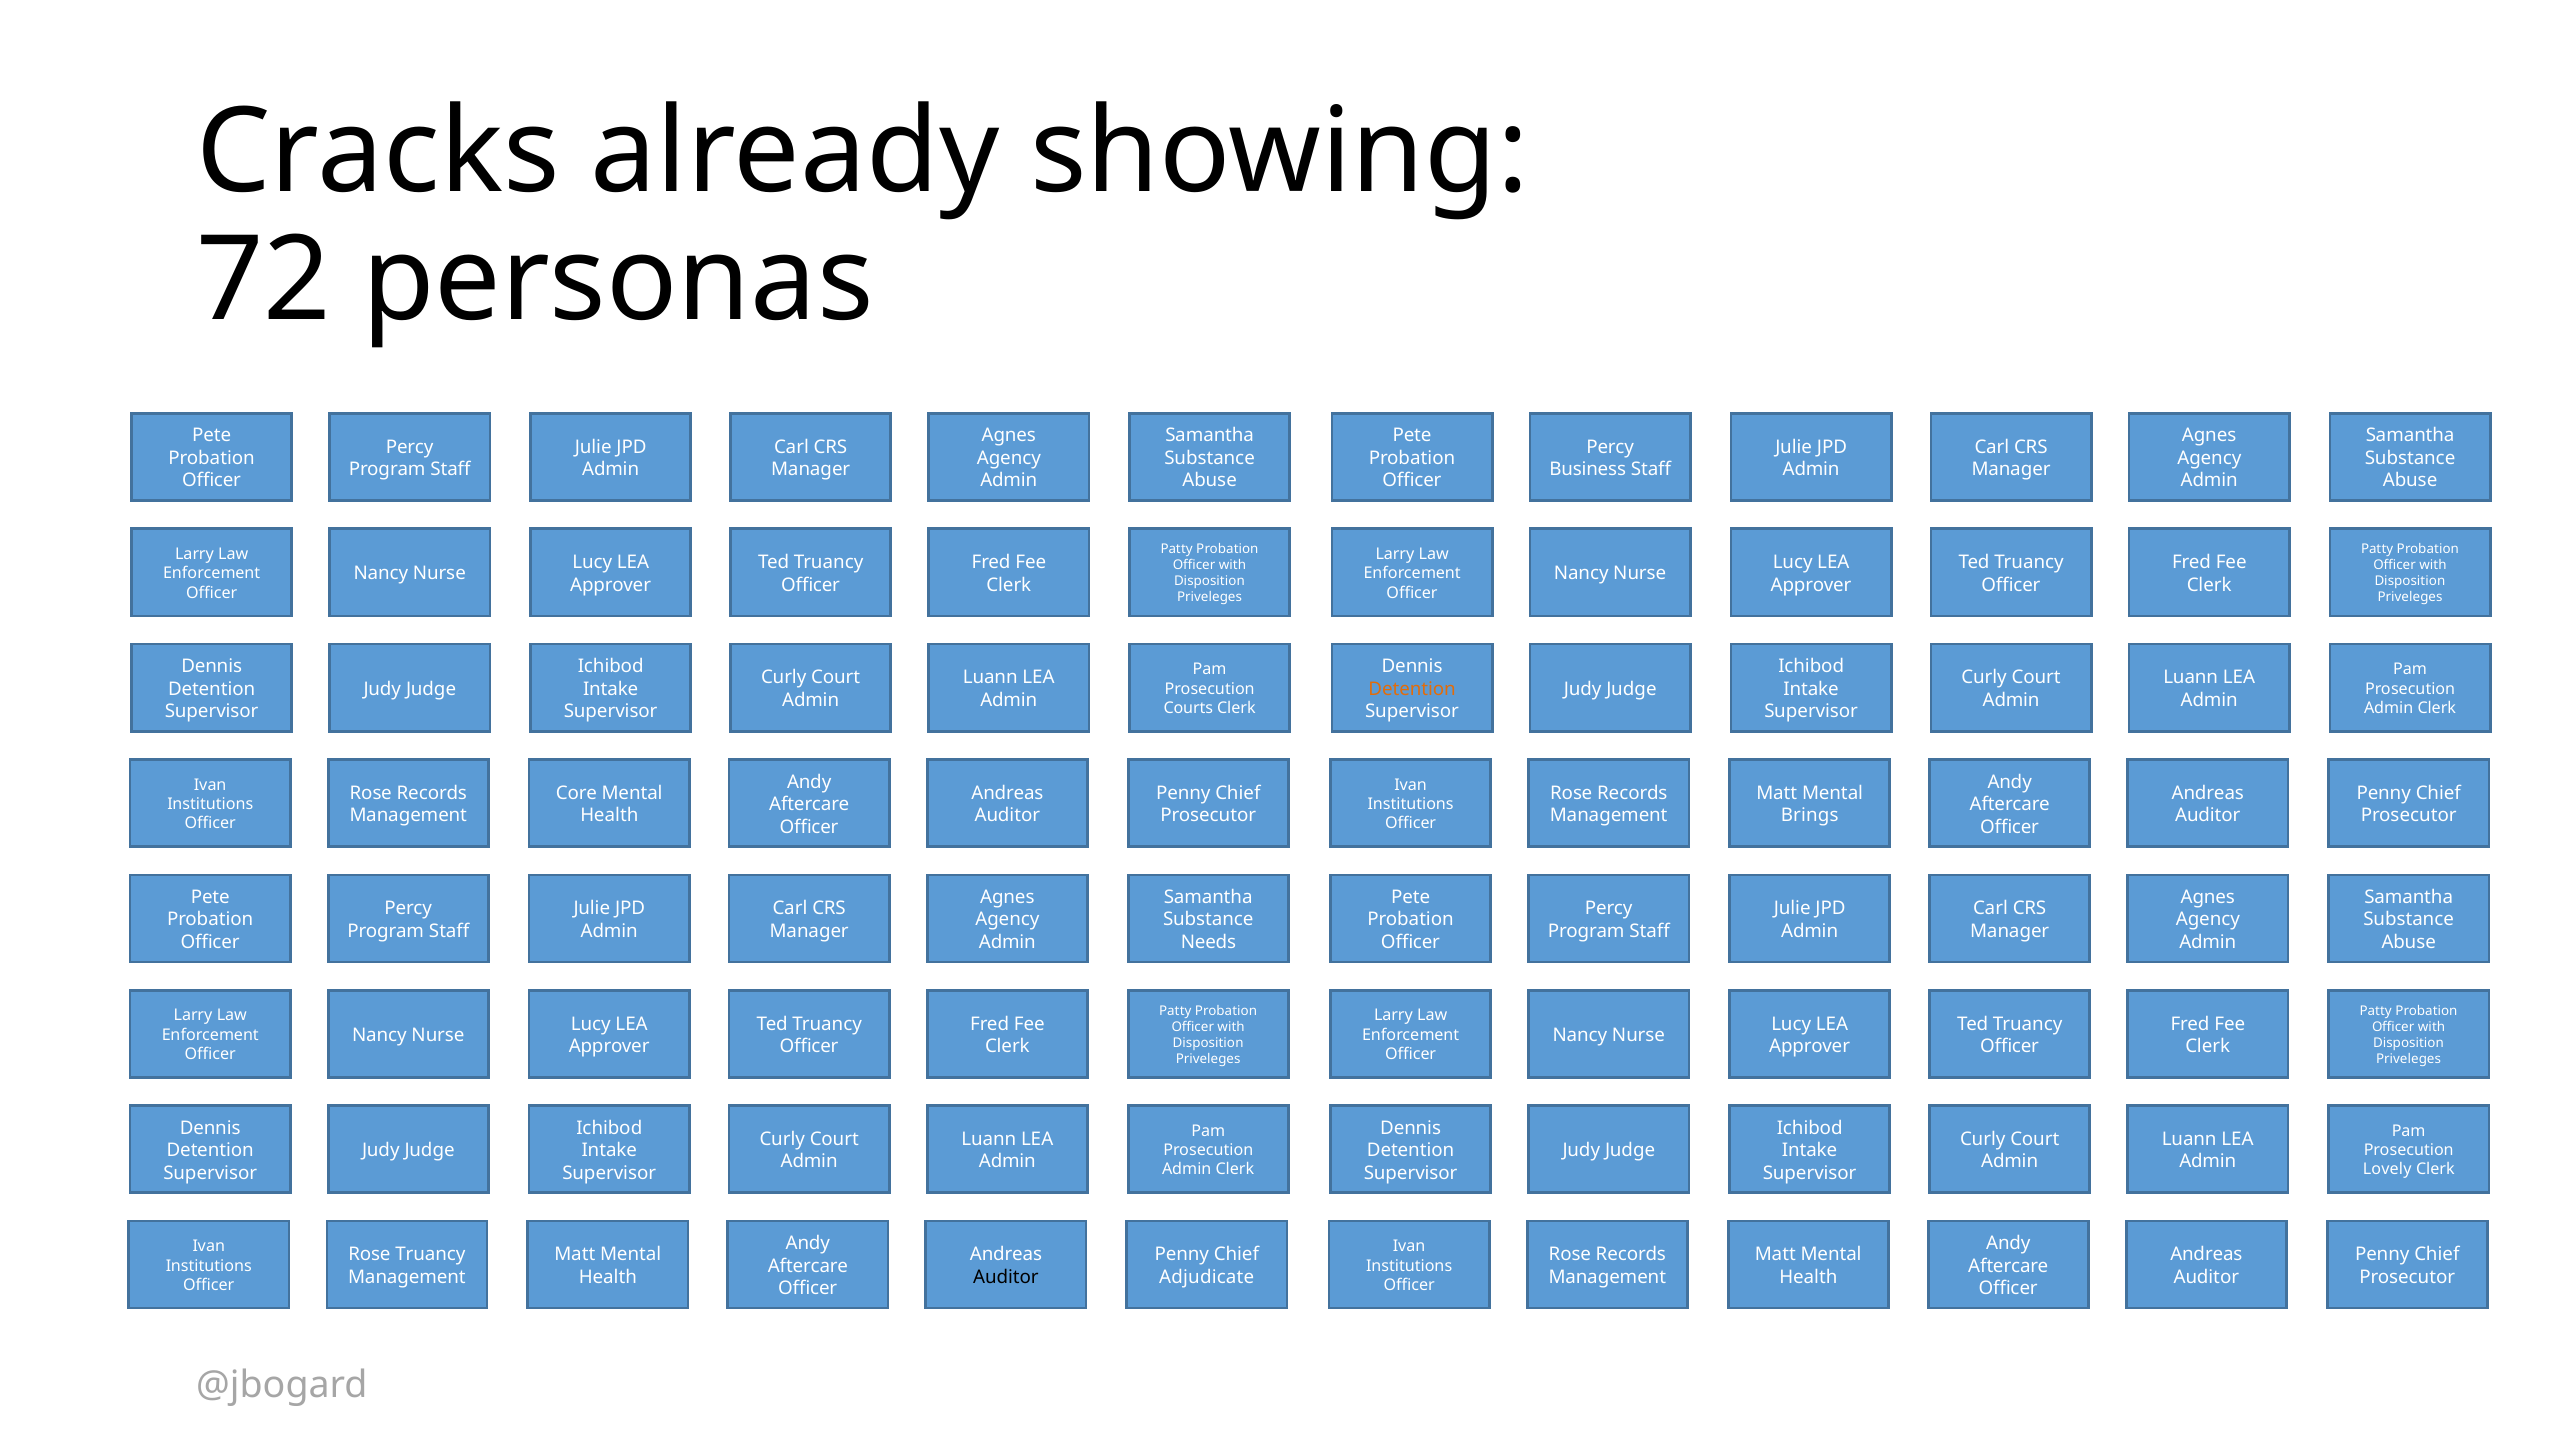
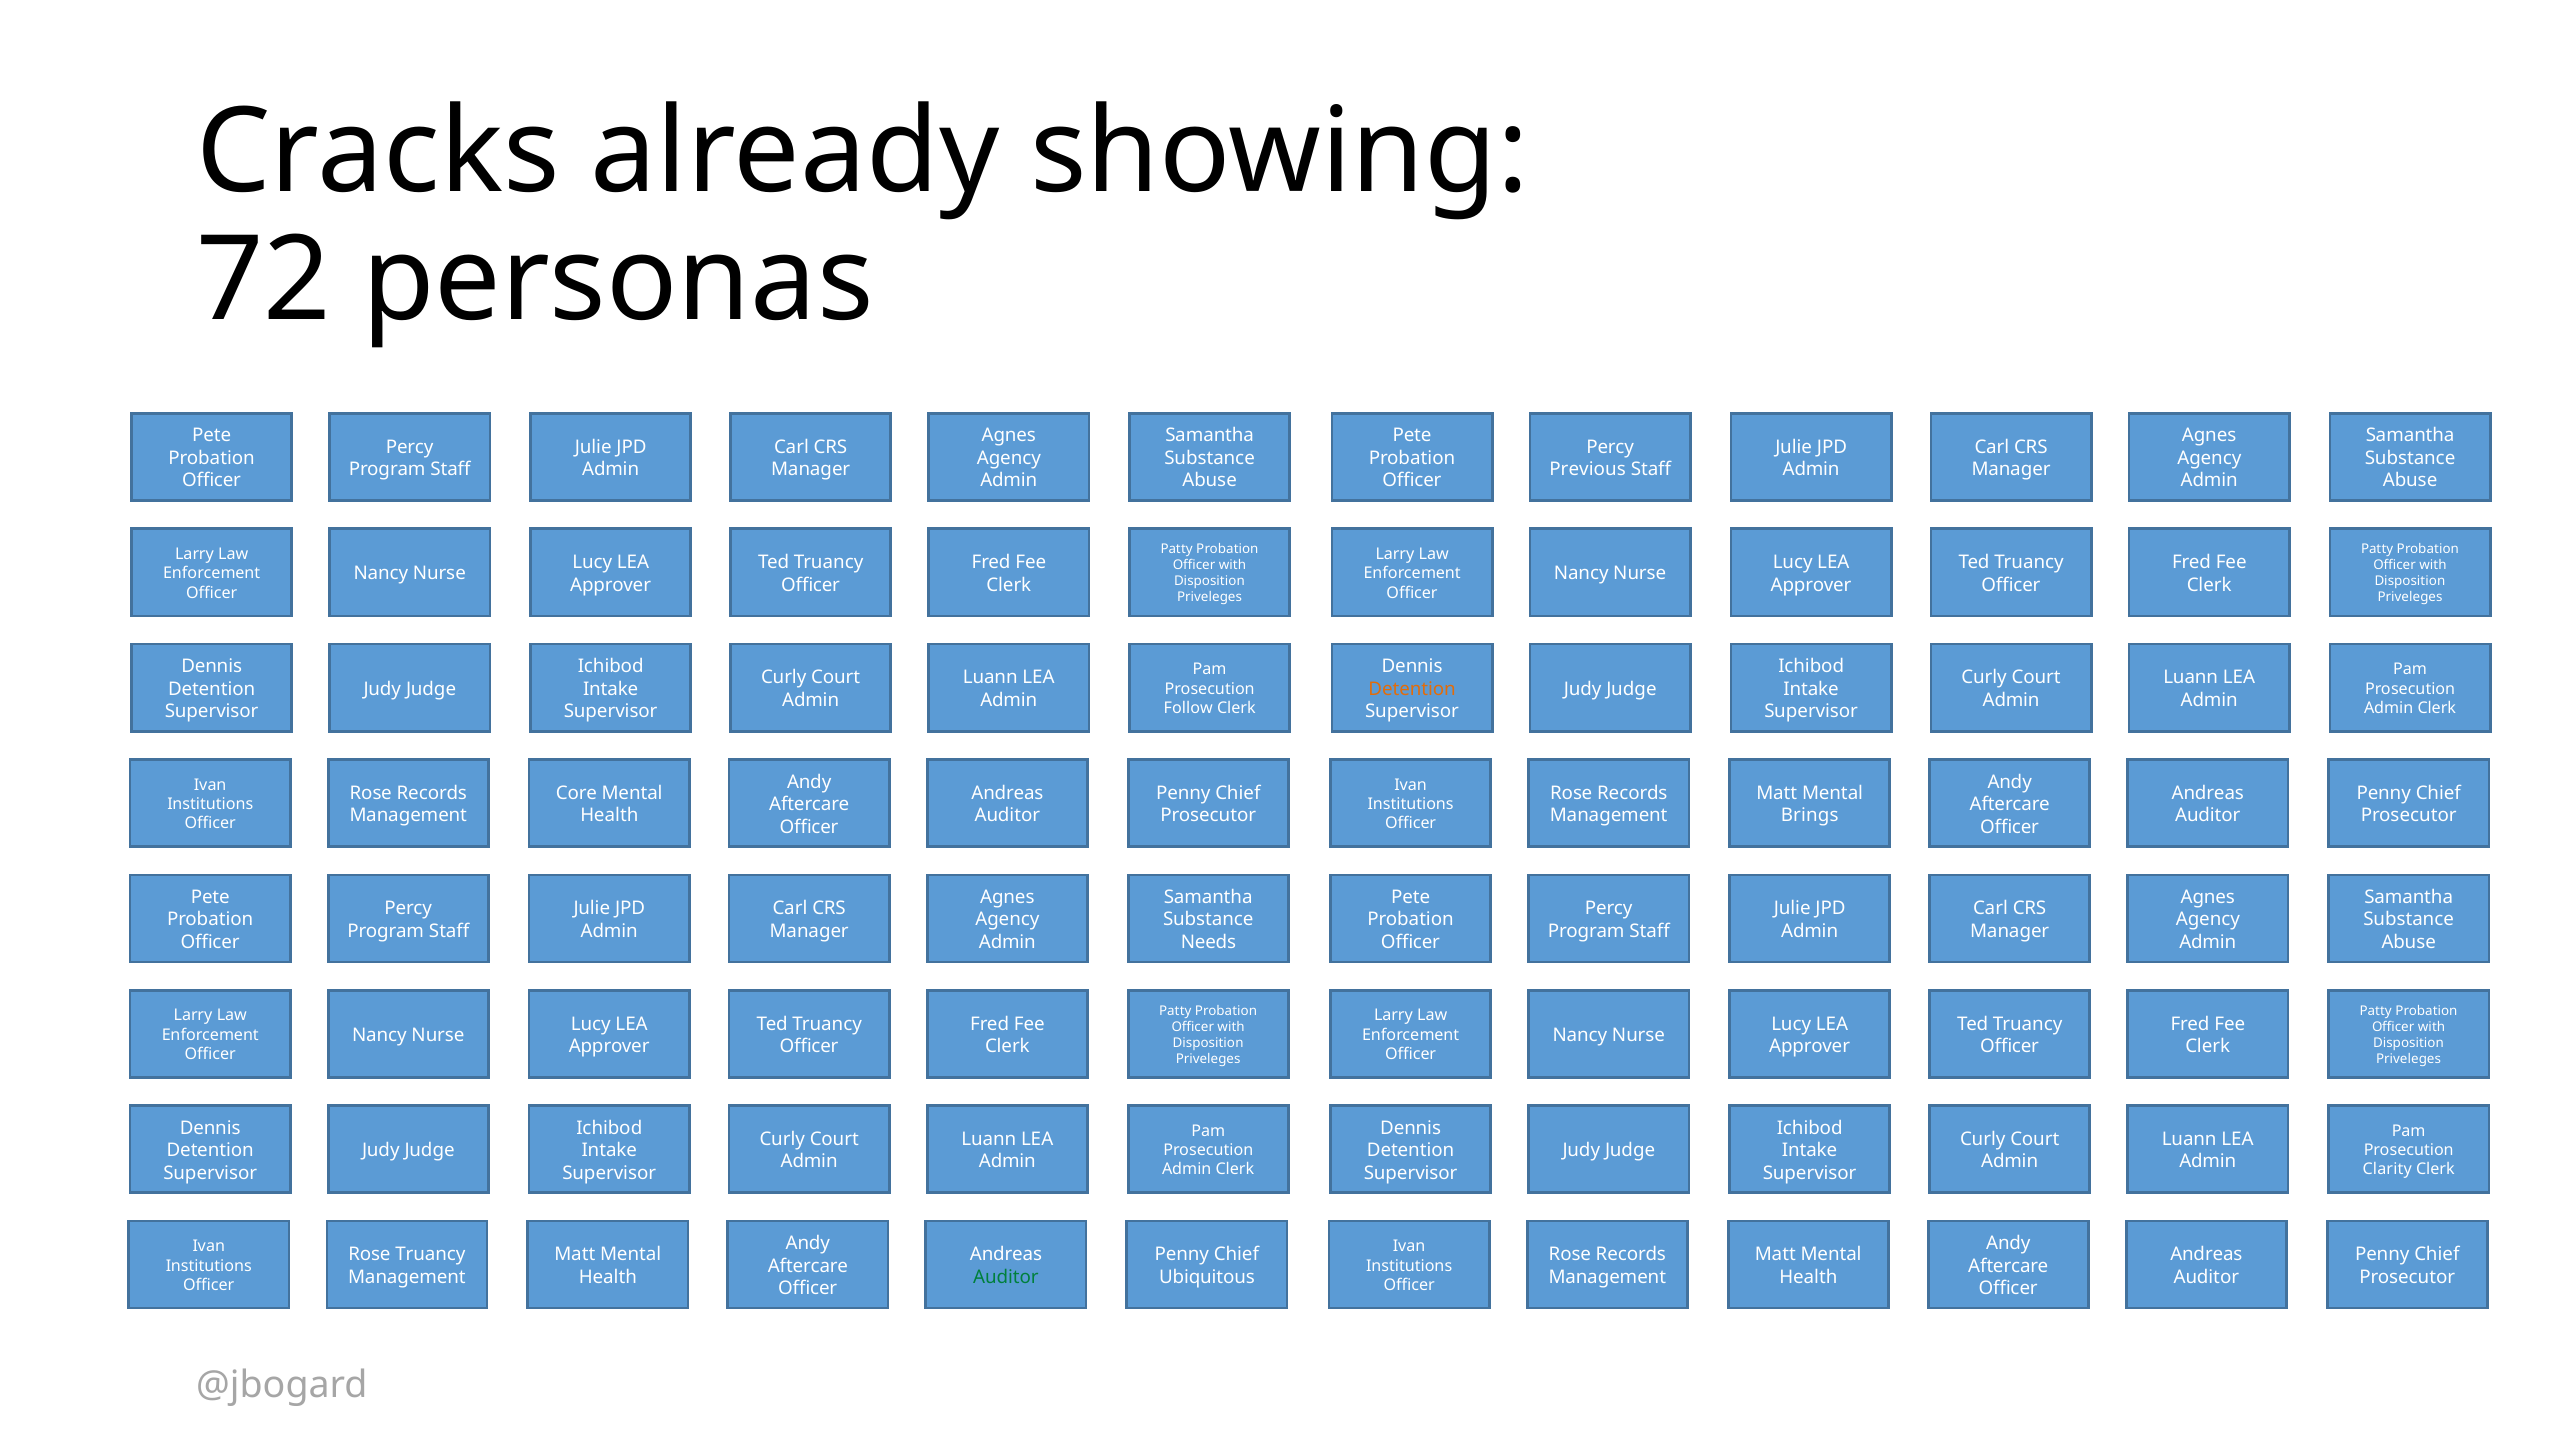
Business: Business -> Previous (1588, 469)
Courts: Courts -> Follow (1188, 708)
Lovely: Lovely -> Clarity (2387, 1170)
Auditor colour: black -> green (1006, 1277)
Adjudicate: Adjudicate -> Ubiquitous (1207, 1277)
